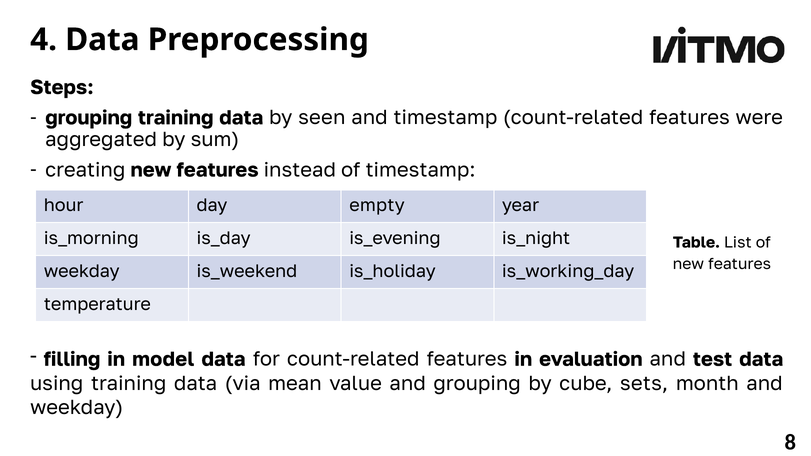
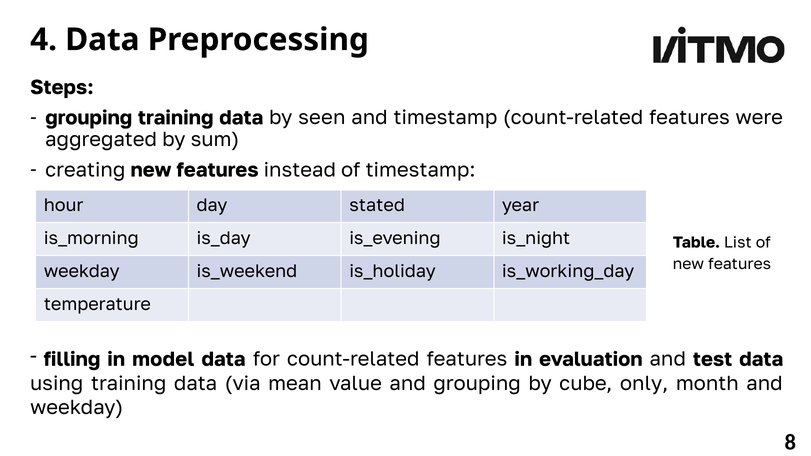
empty: empty -> stated (377, 206)
sets: sets -> only (644, 384)
